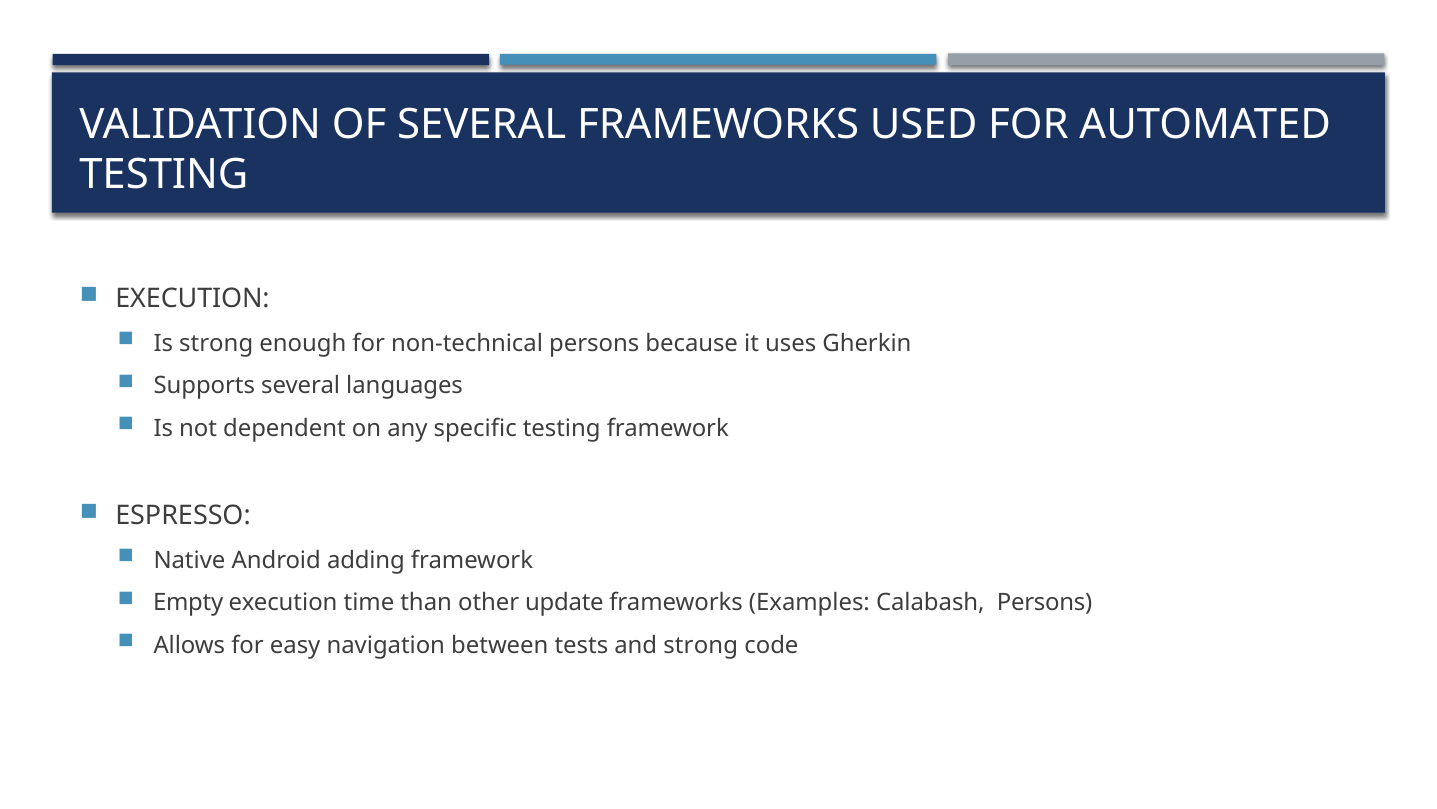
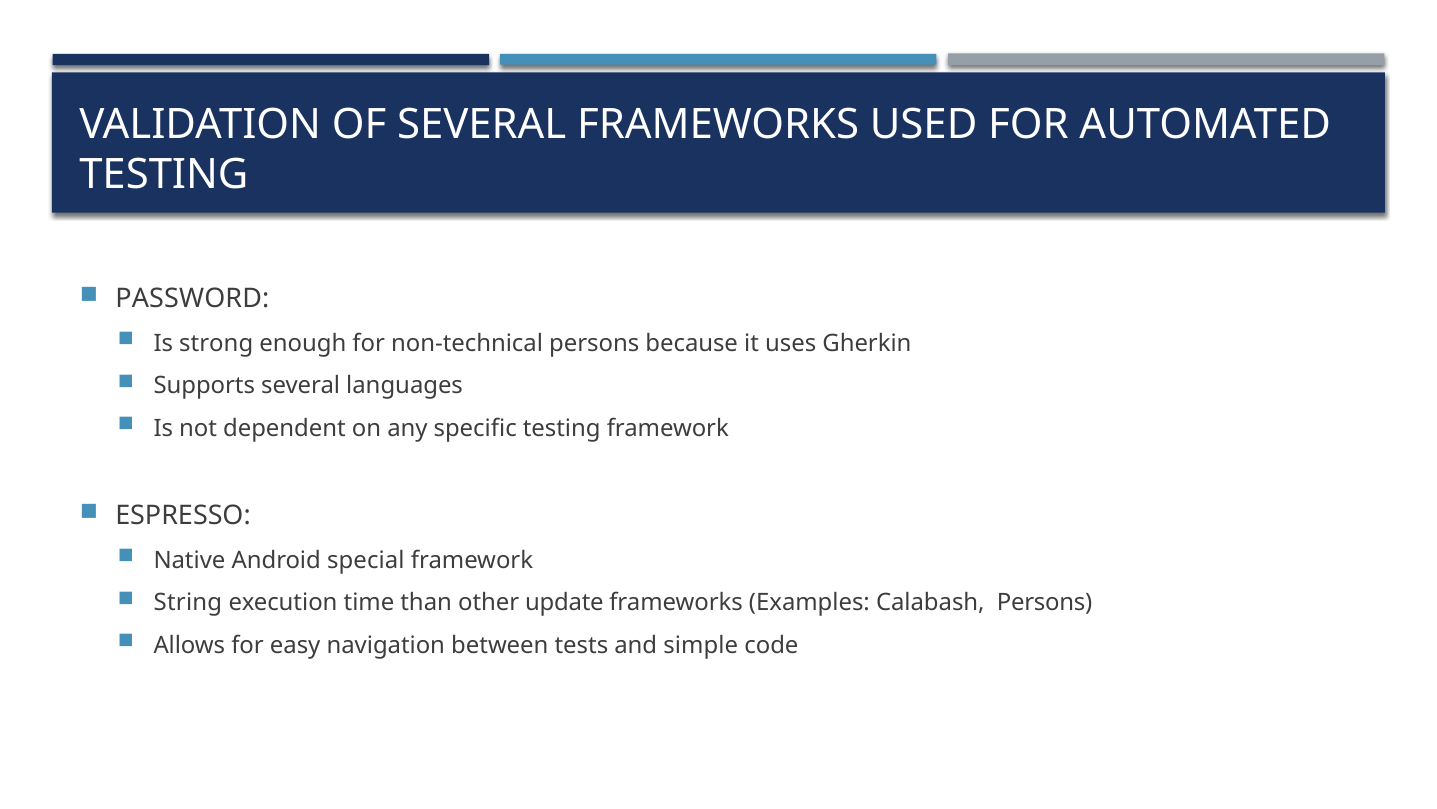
EXECUTION: EXECUTION -> PASSWORD (192, 299)
adding: adding -> special (366, 560)
Empty: Empty -> String (188, 602)
and strong: strong -> simple (701, 645)
